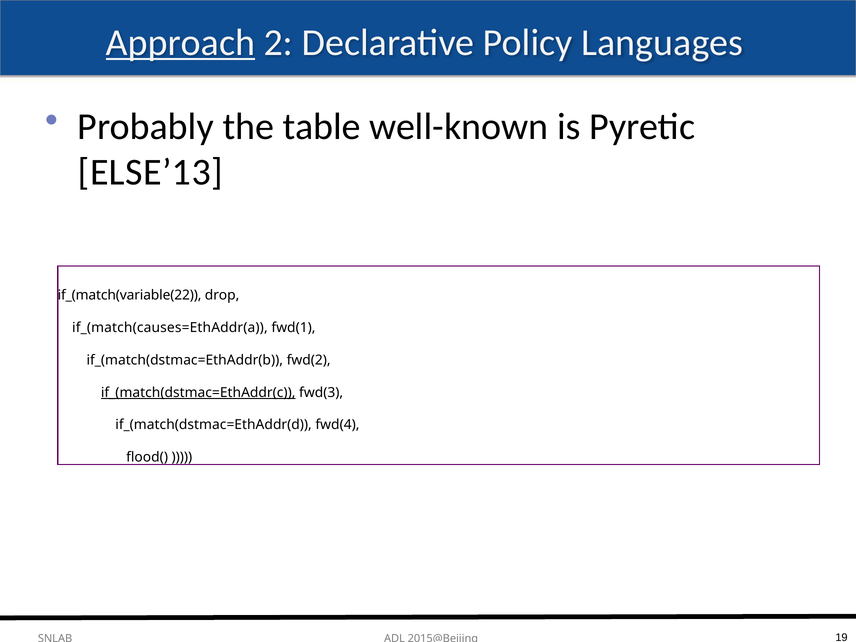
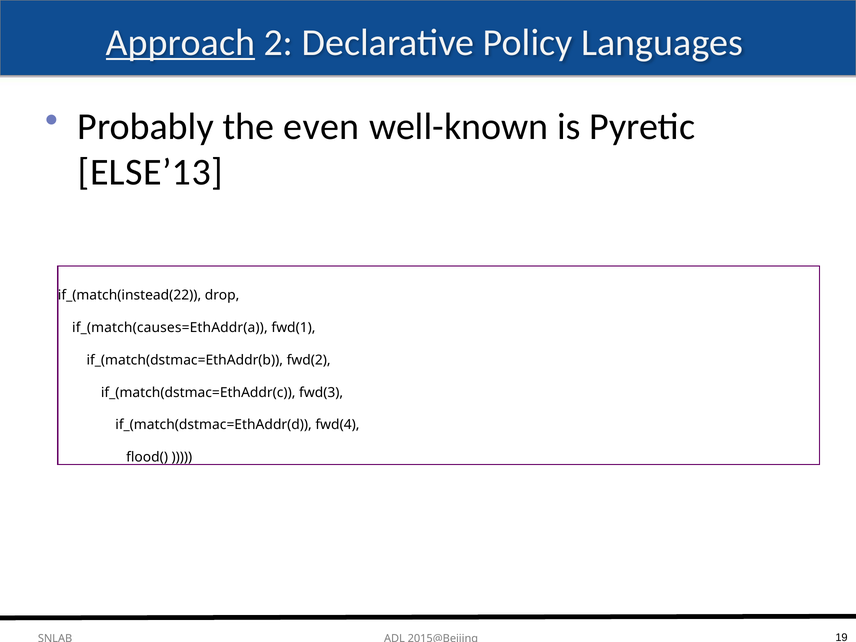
table: table -> even (321, 127)
if_(match(variable(22: if_(match(variable(22 -> if_(match(instead(22 (130, 295)
if_(match(dstmac=EthAddr(c underline: present -> none (198, 392)
